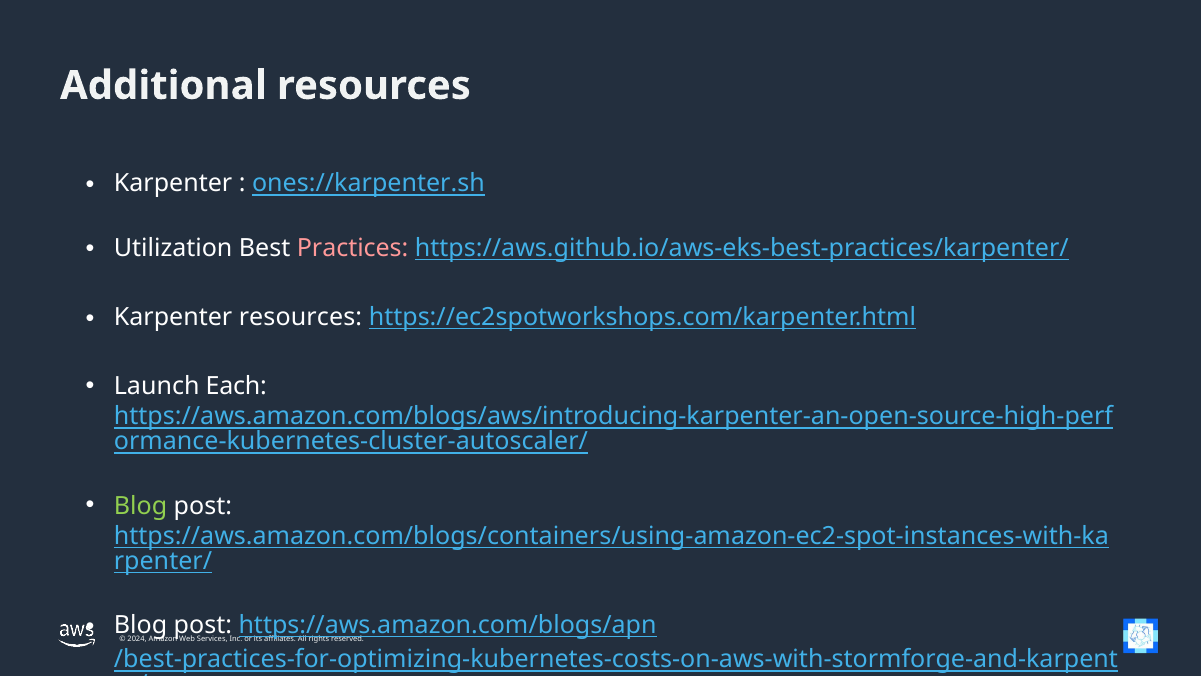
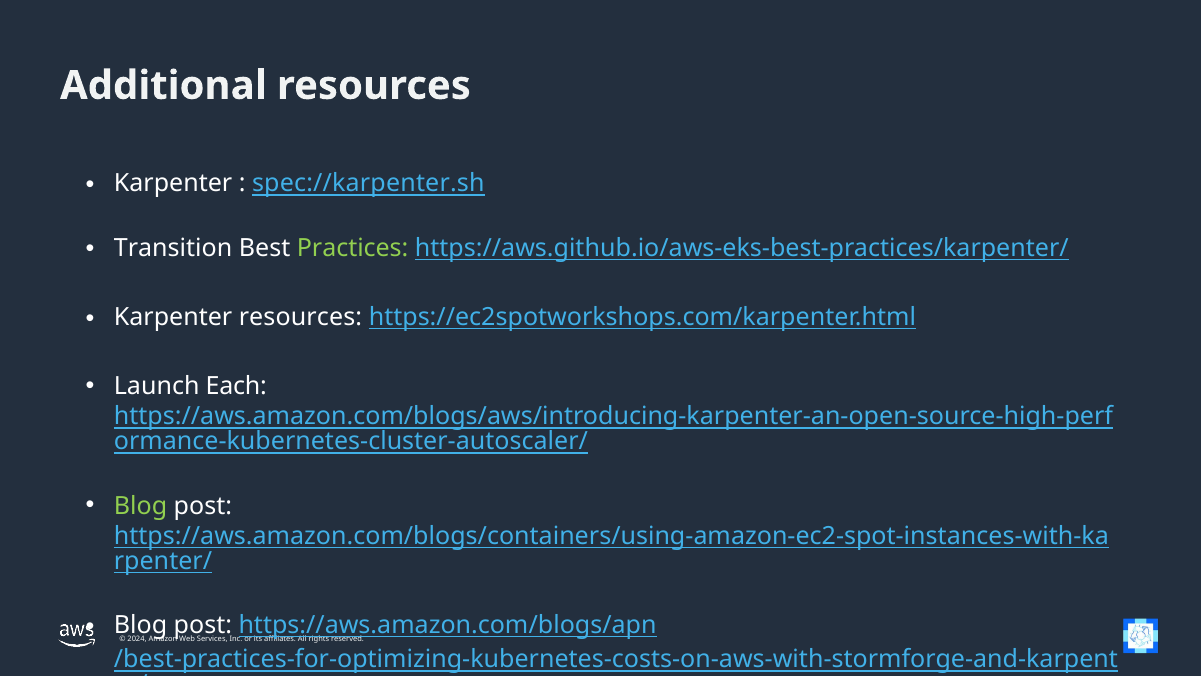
ones://karpenter.sh: ones://karpenter.sh -> spec://karpenter.sh (368, 183)
Utilization: Utilization -> Transition (173, 248)
Practices colour: pink -> light green (353, 248)
